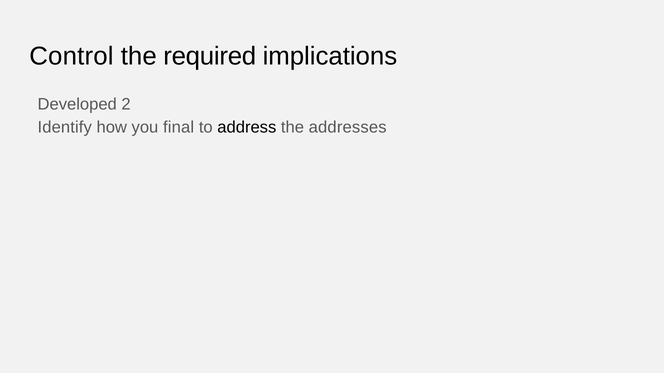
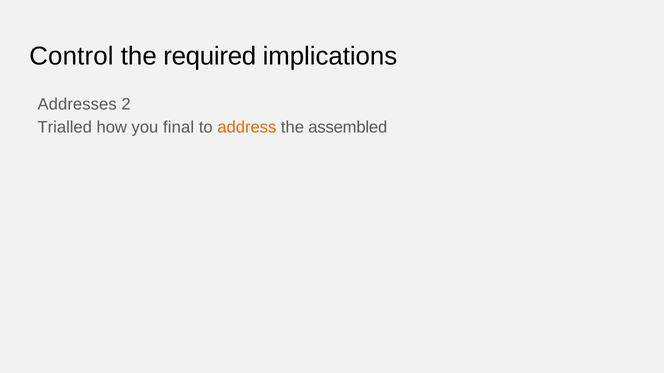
Developed: Developed -> Addresses (77, 104)
Identify: Identify -> Trialled (65, 127)
address colour: black -> orange (247, 127)
addresses: addresses -> assembled (348, 127)
